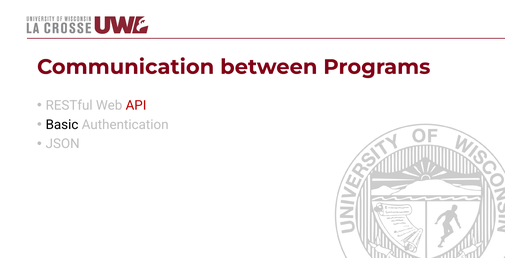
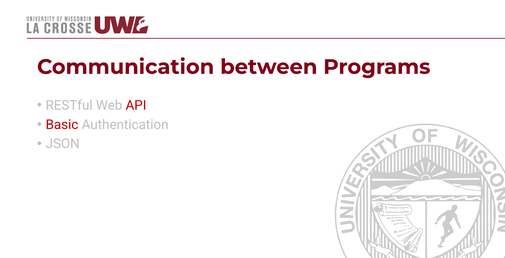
Basic colour: black -> red (62, 125)
